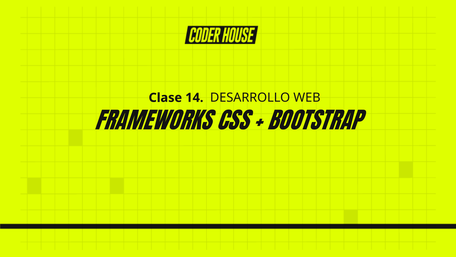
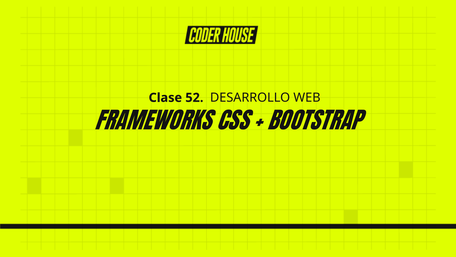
14: 14 -> 52 (194, 98)
